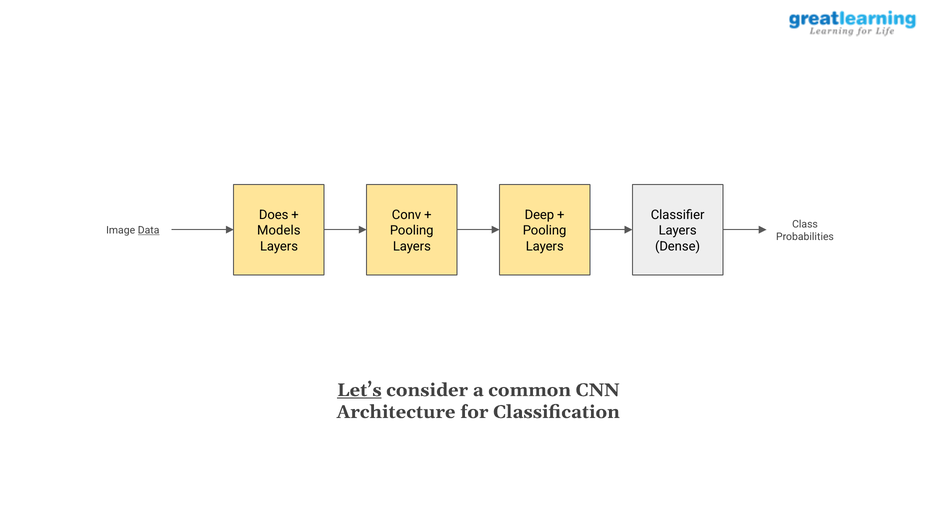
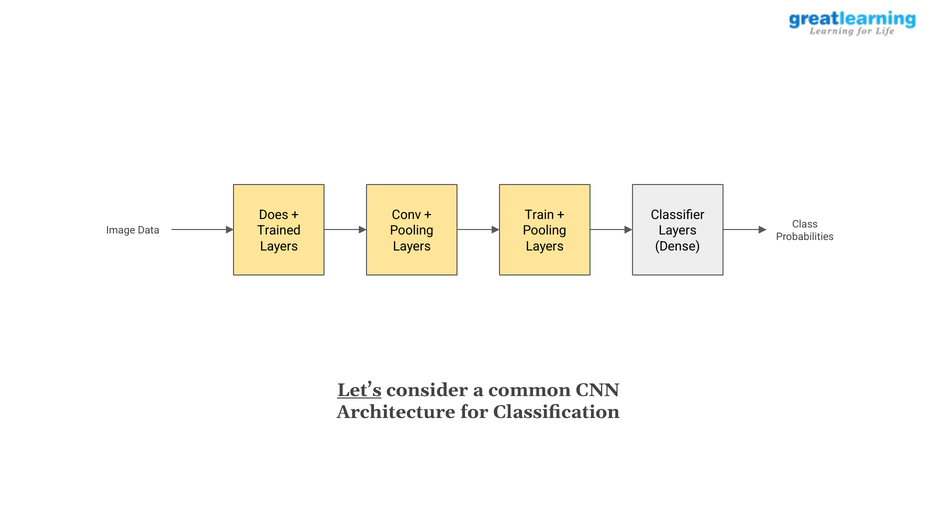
Deep: Deep -> Train (539, 215)
Models: Models -> Trained (279, 230)
Data underline: present -> none (149, 230)
